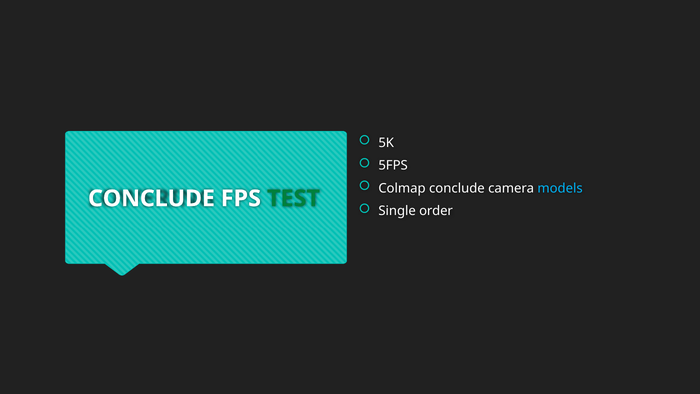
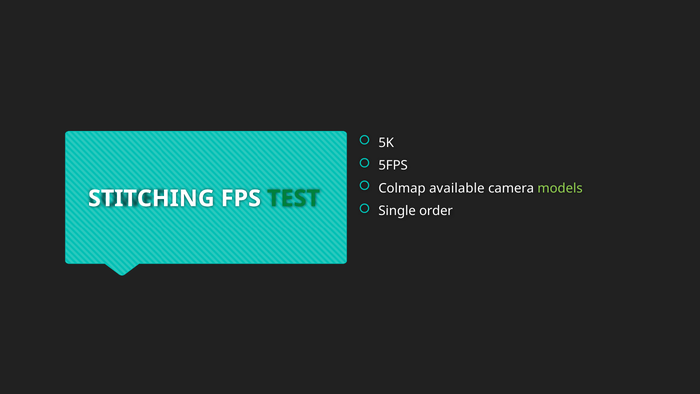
Colmap conclude: conclude -> available (457, 188)
models colour: light blue -> light green (560, 188)
CONCLUDE: CONCLUDE -> STITCHING (151, 198)
